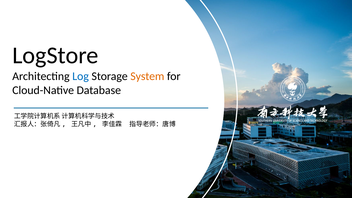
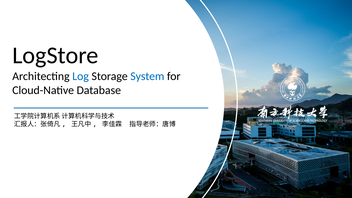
System colour: orange -> blue (147, 76)
